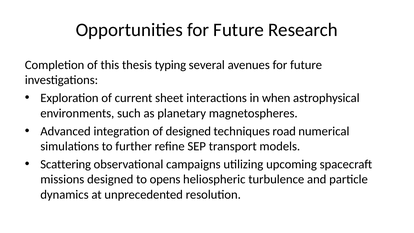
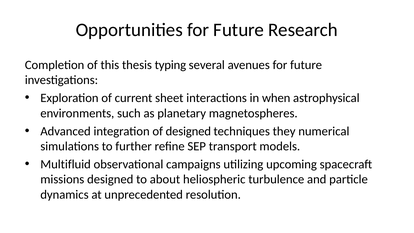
road: road -> they (284, 131)
Scattering: Scattering -> Multifluid (66, 164)
opens: opens -> about (165, 179)
